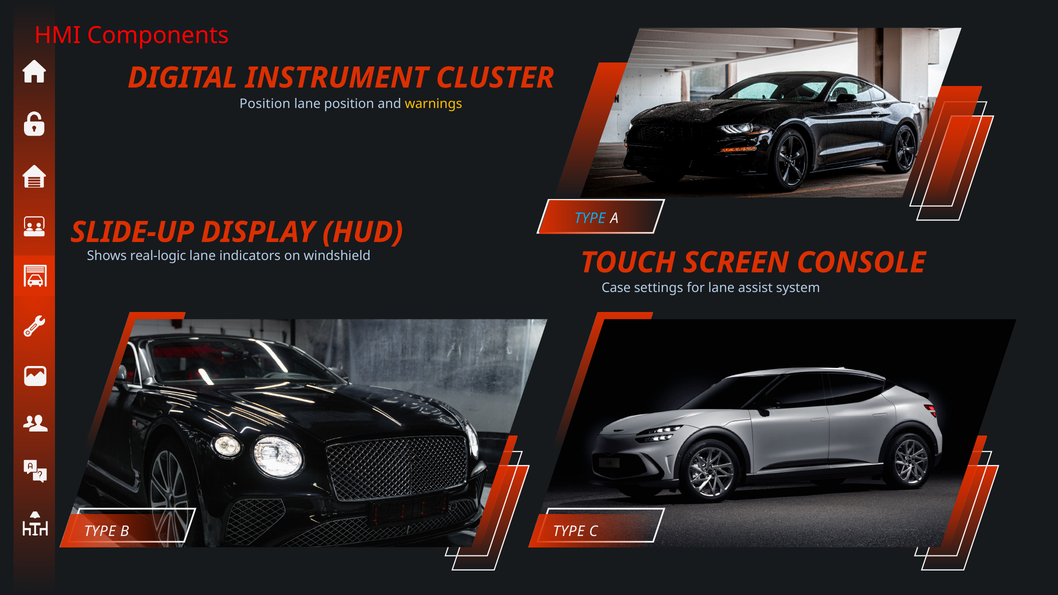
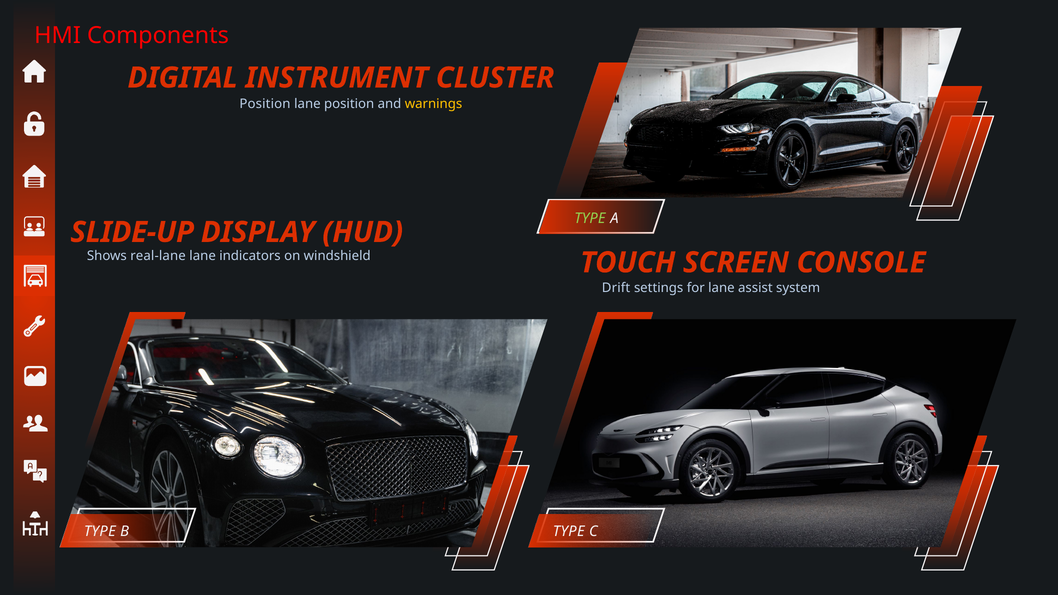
TYPE colour: light blue -> light green (590, 218)
real-logic: real-logic -> real-lane (158, 256)
Case: Case -> Drift (616, 288)
